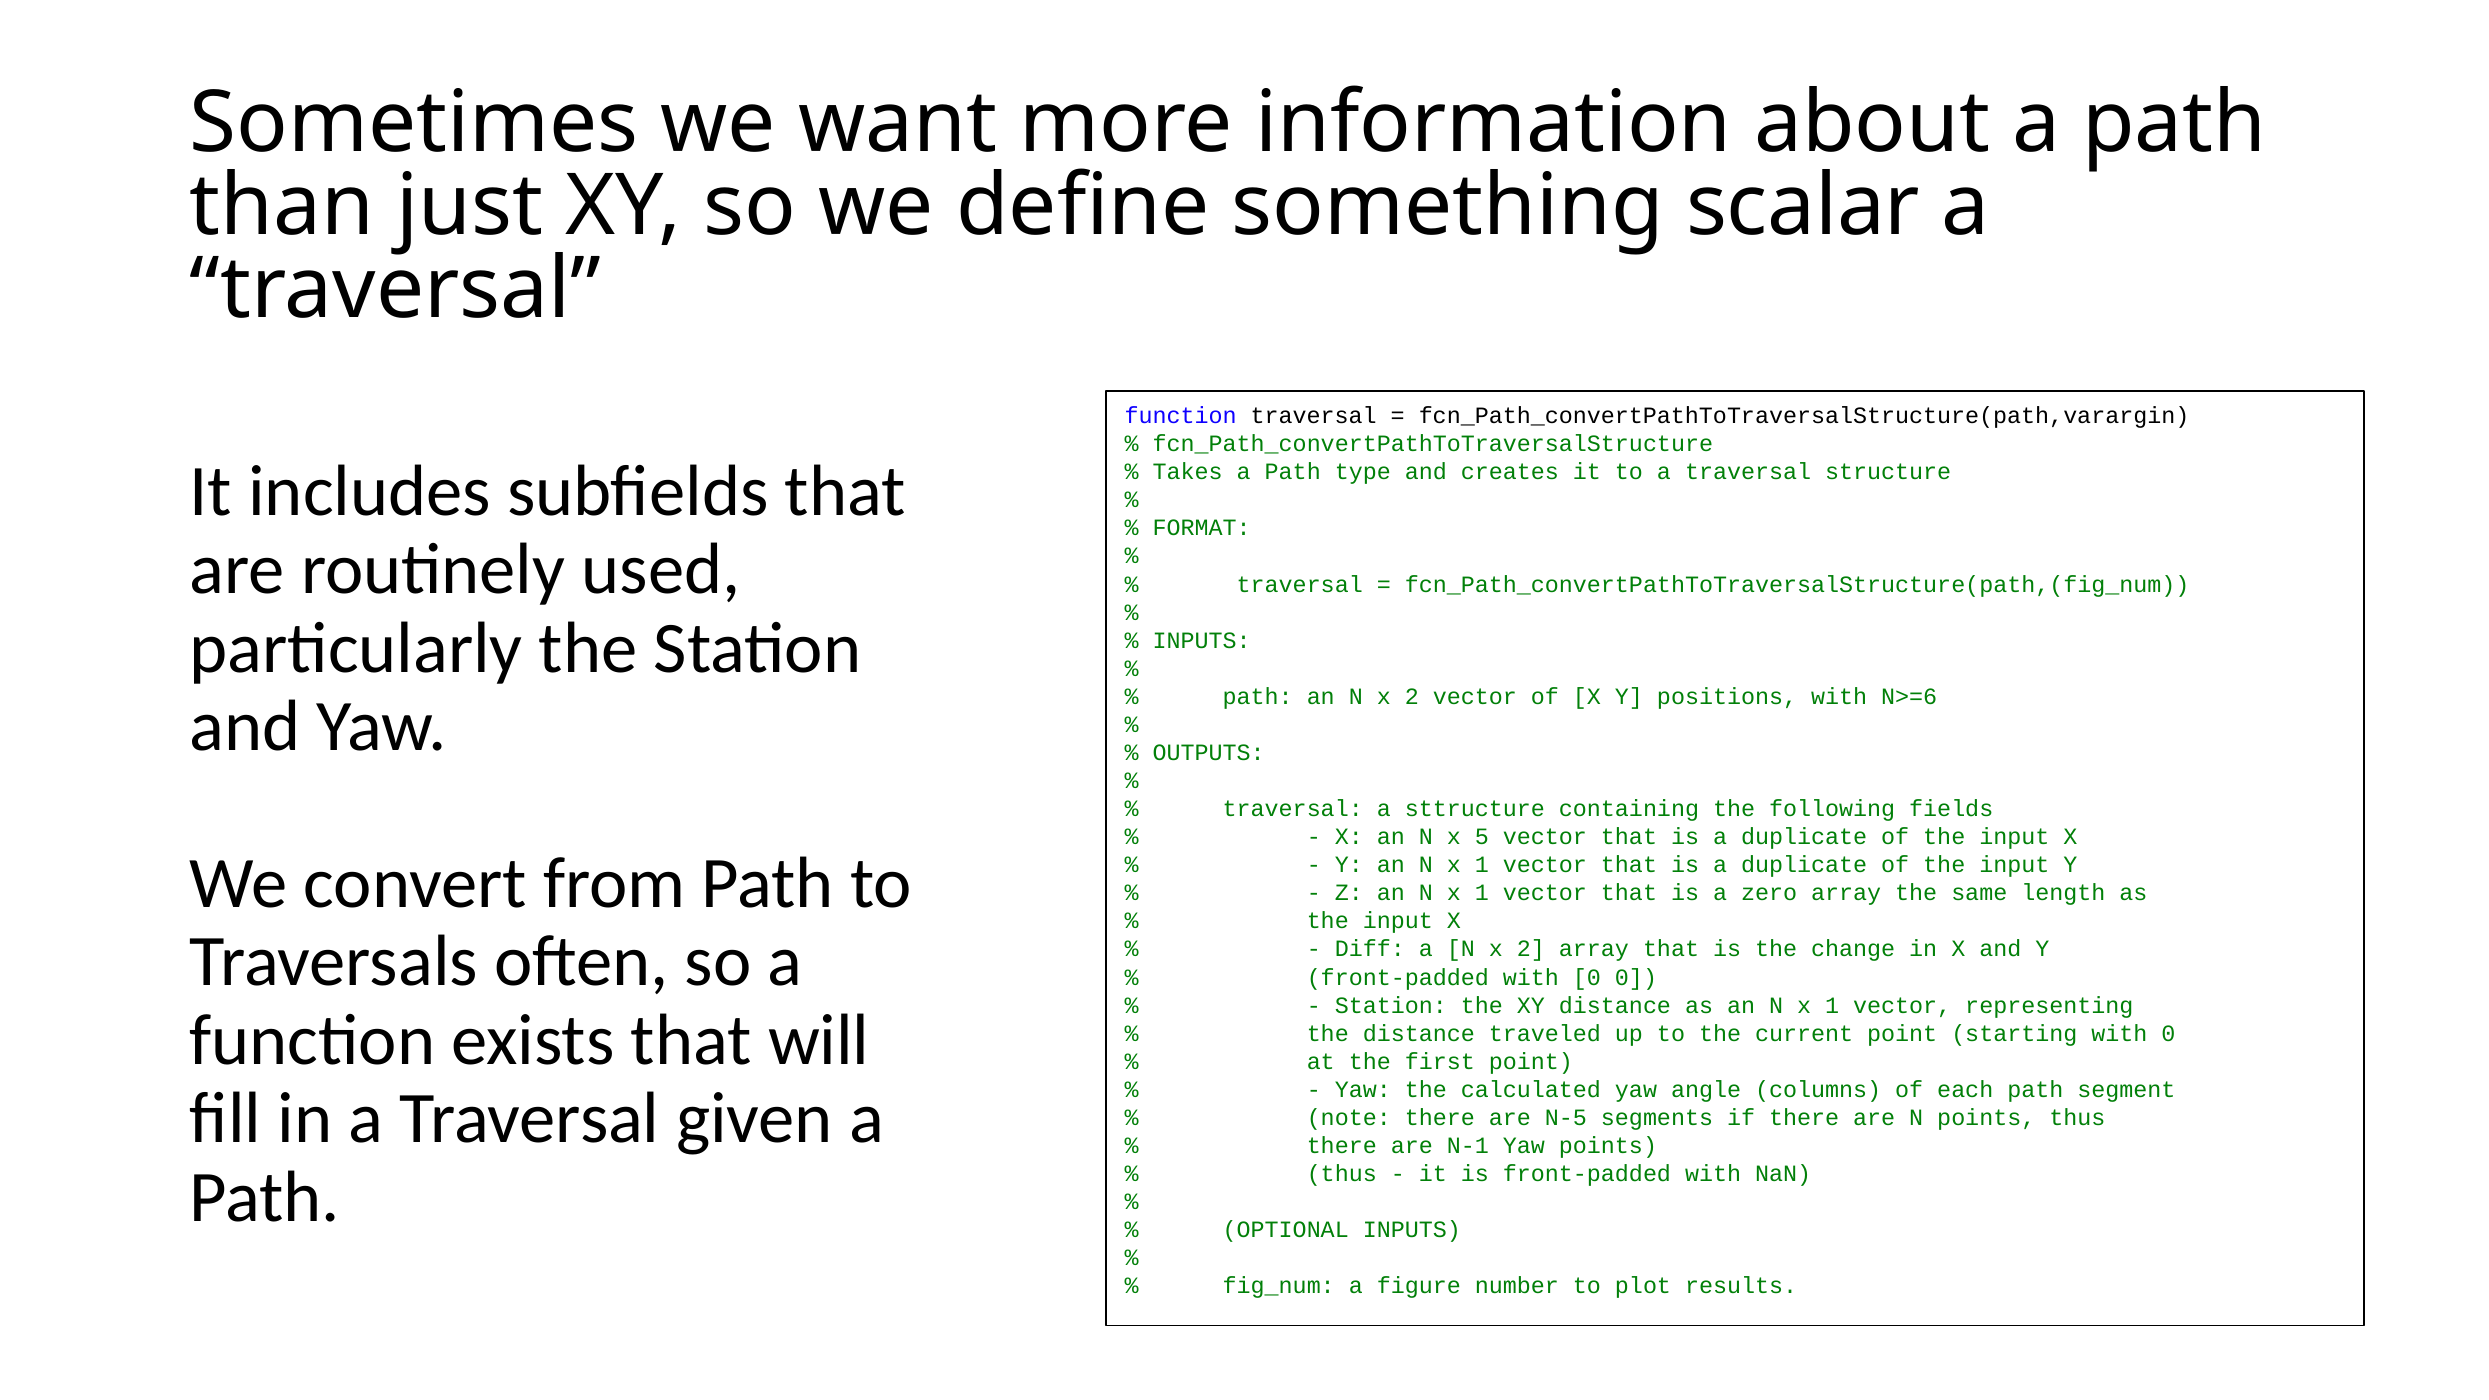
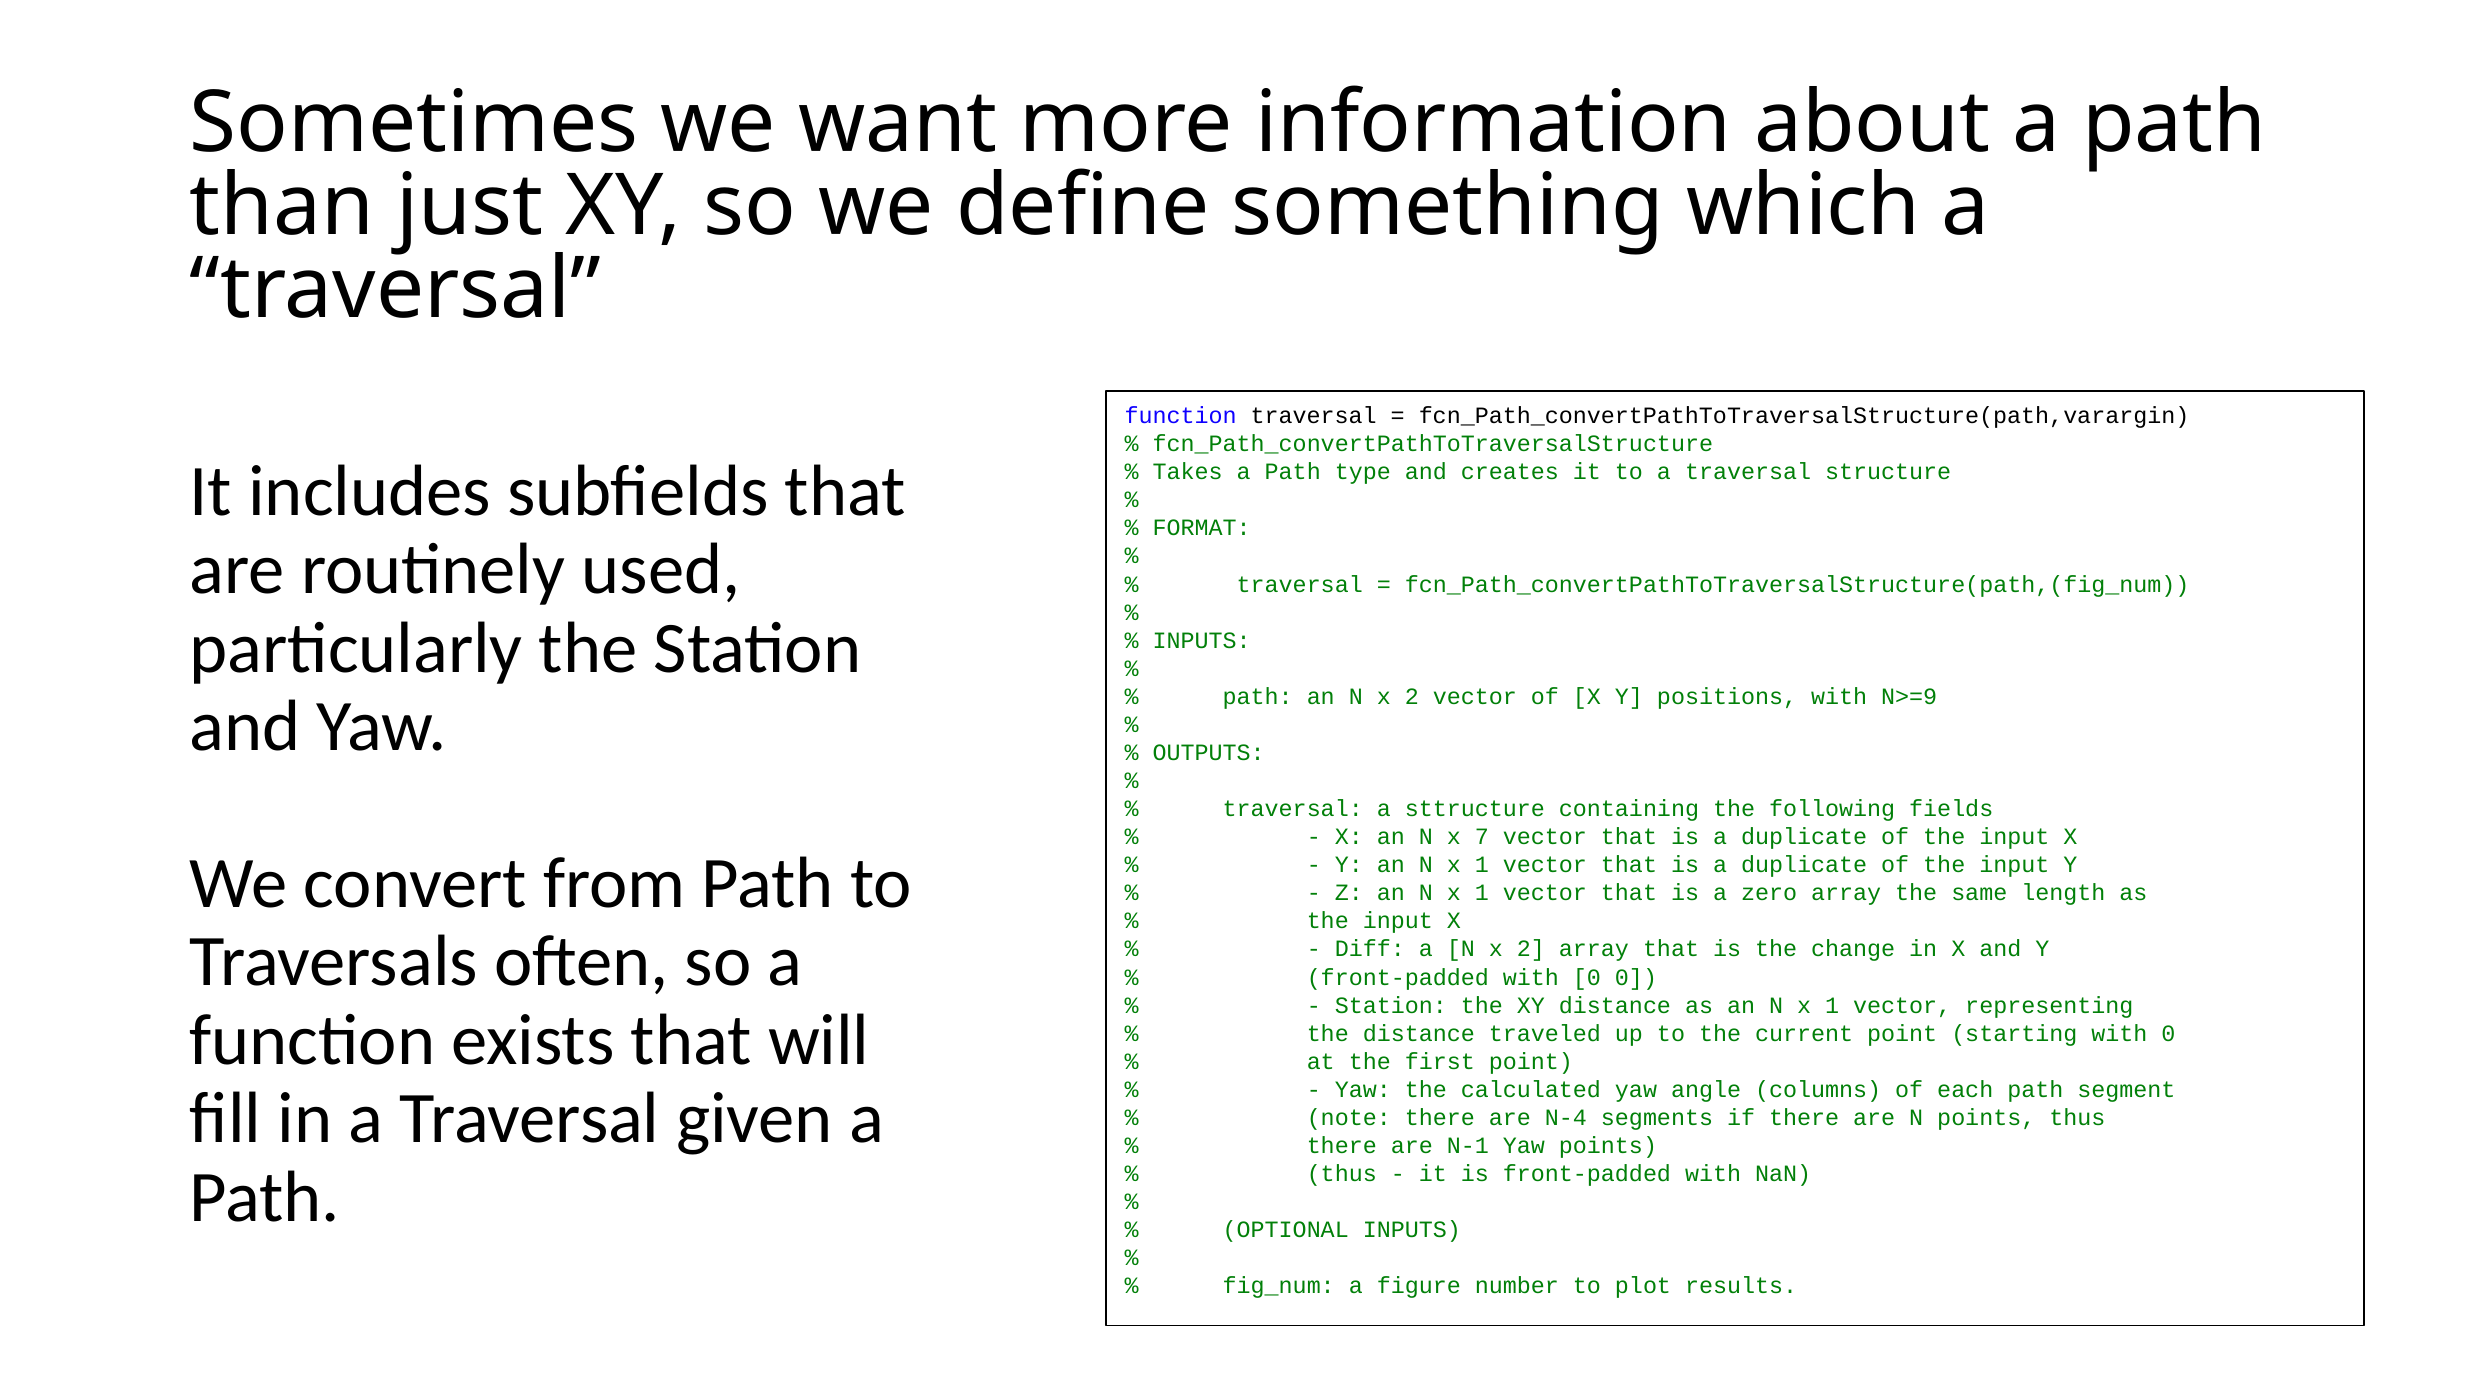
scalar: scalar -> which (1803, 206)
N>=6: N>=6 -> N>=9 (1909, 697)
5: 5 -> 7 (1482, 837)
N-5: N-5 -> N-4 (1566, 1118)
